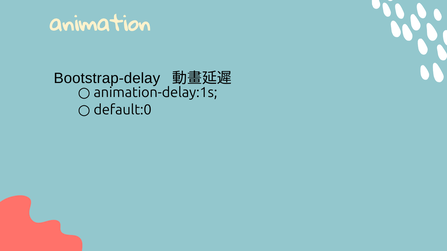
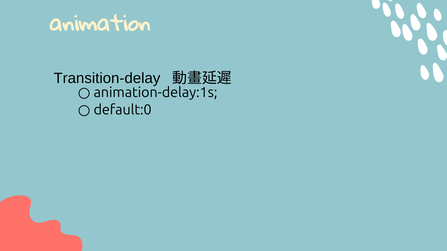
Bootstrap-delay: Bootstrap-delay -> Transition-delay (107, 78)
